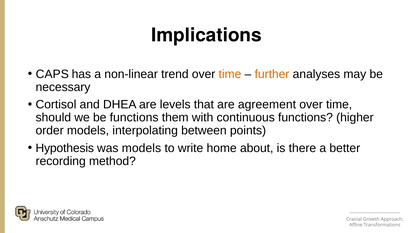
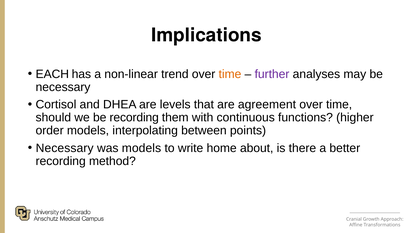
CAPS: CAPS -> EACH (52, 74)
further colour: orange -> purple (272, 74)
be functions: functions -> recording (134, 117)
Hypothesis: Hypothesis -> Necessary (65, 148)
